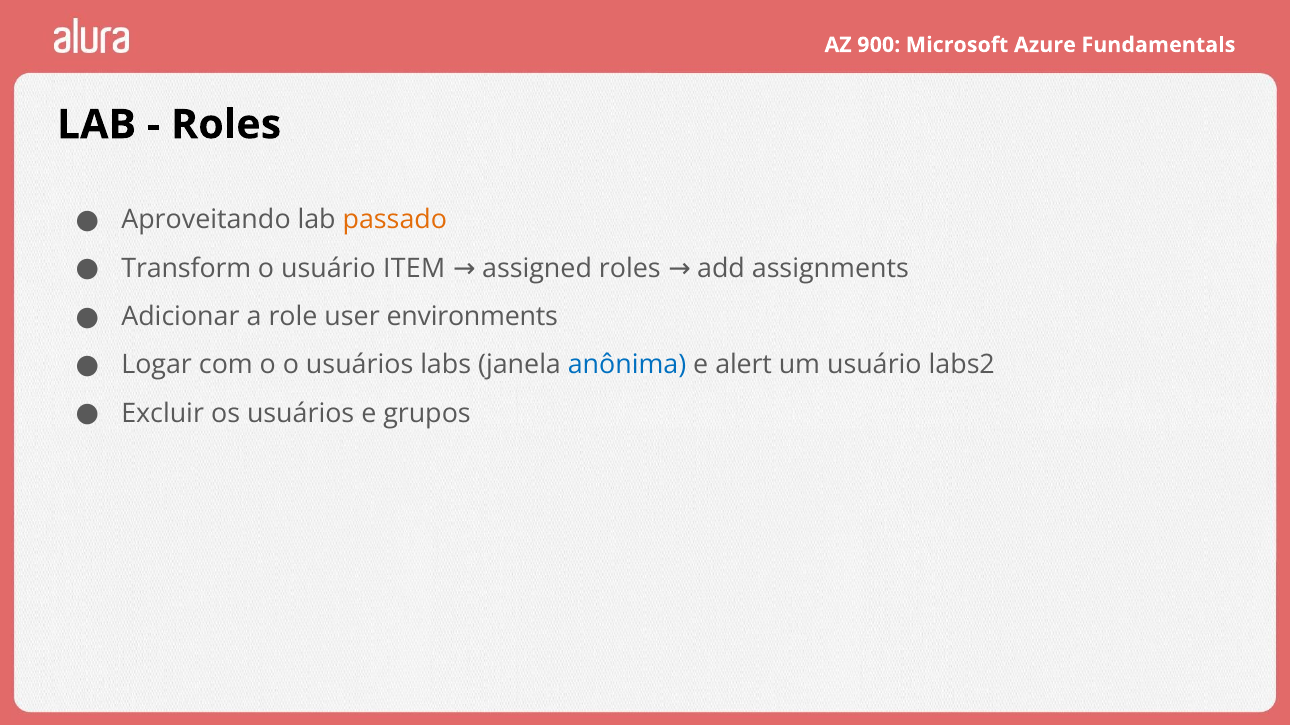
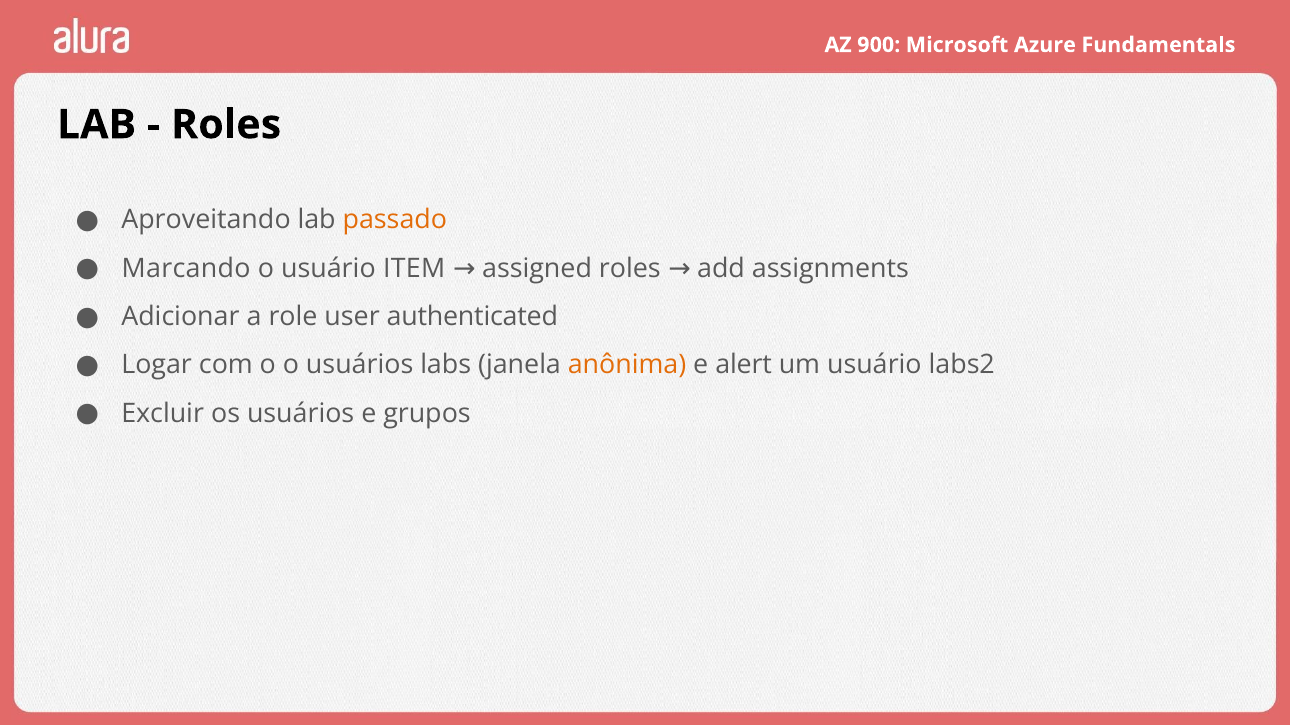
Transform: Transform -> Marcando (186, 269)
environments: environments -> authenticated (472, 317)
anônima colour: blue -> orange (627, 365)
